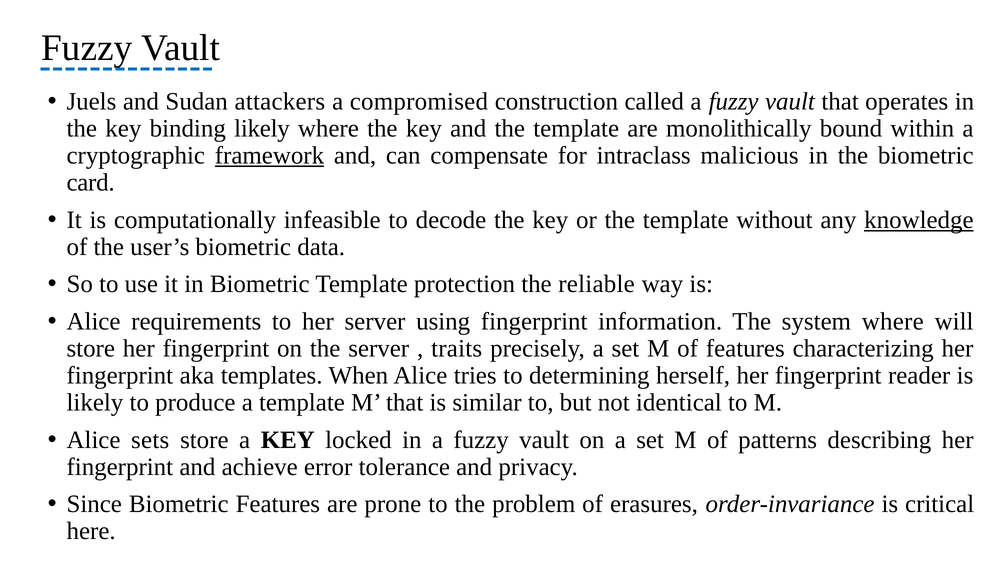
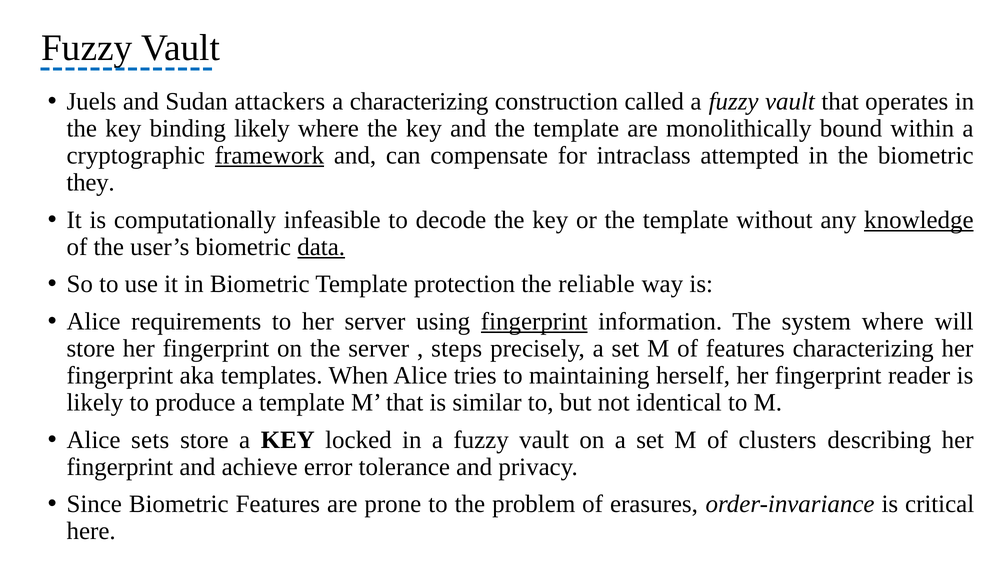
a compromised: compromised -> characterizing (419, 101)
malicious: malicious -> attempted (750, 155)
card: card -> they (91, 182)
data underline: none -> present (321, 247)
fingerprint underline: none -> present (534, 321)
traits: traits -> steps (457, 348)
determining: determining -> maintaining (589, 375)
patterns: patterns -> clusters (777, 439)
